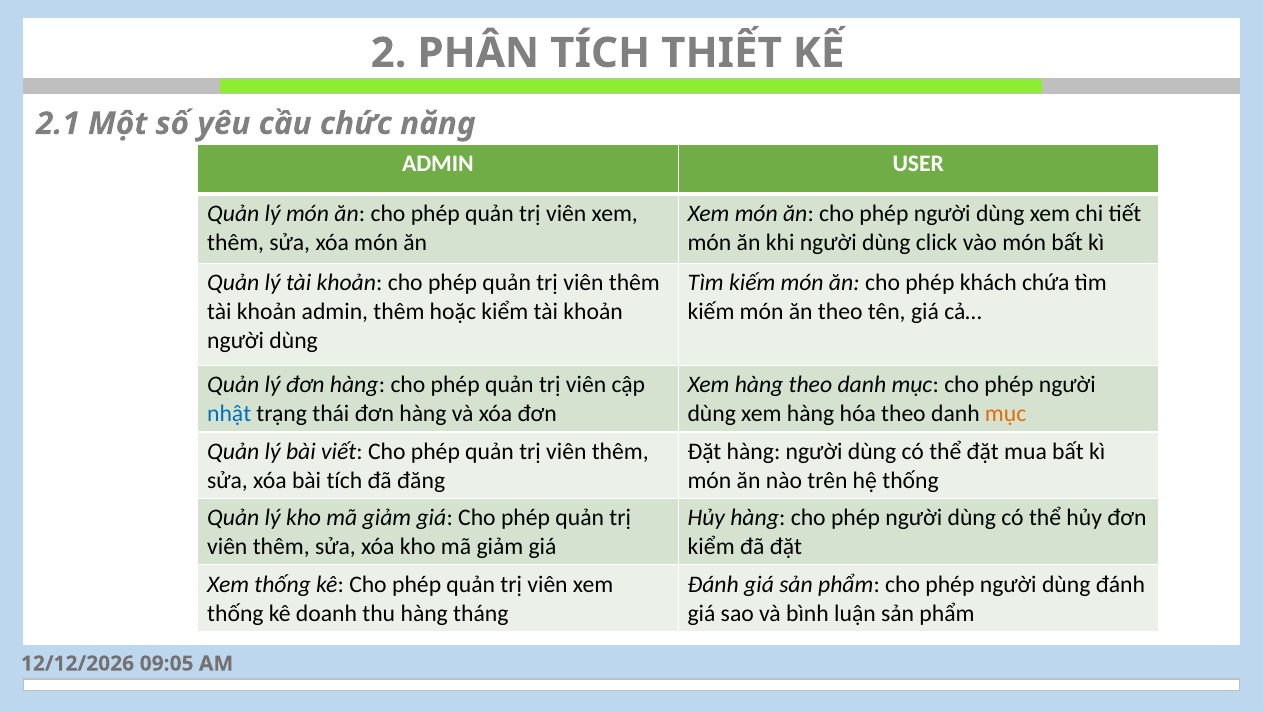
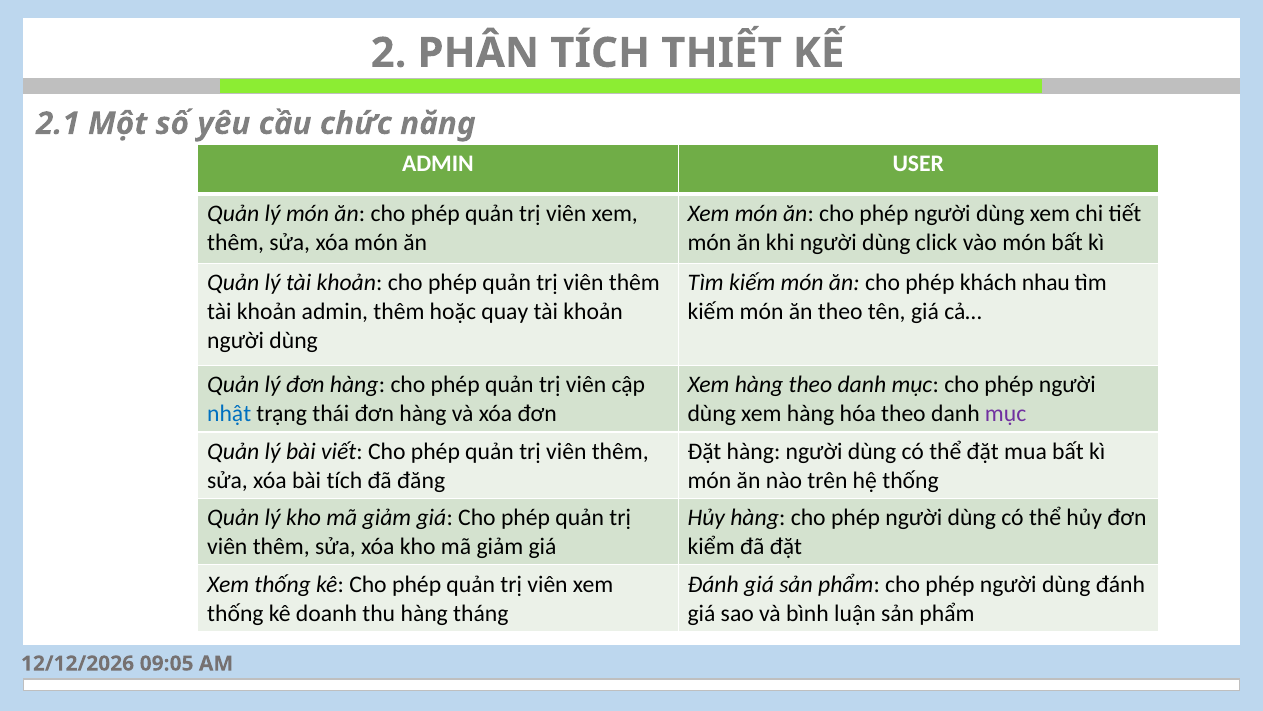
chứa: chứa -> nhau (1046, 283)
hoặc kiểm: kiểm -> quay (505, 312)
mục colour: orange -> purple (1006, 414)
